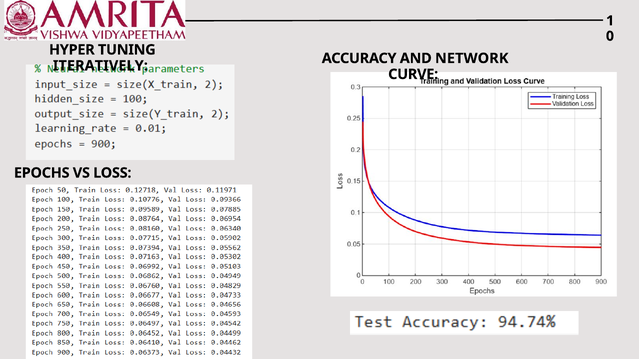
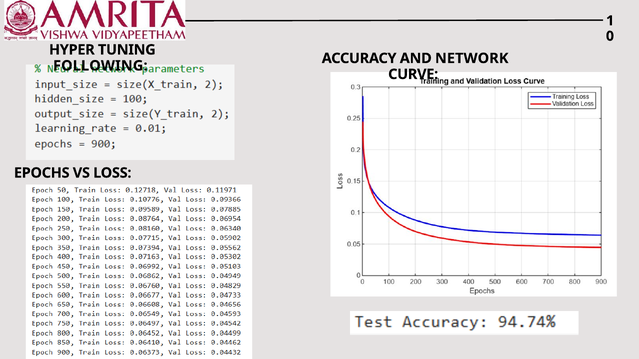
ITERATIVELY: ITERATIVELY -> FOLLOWING (100, 66)
